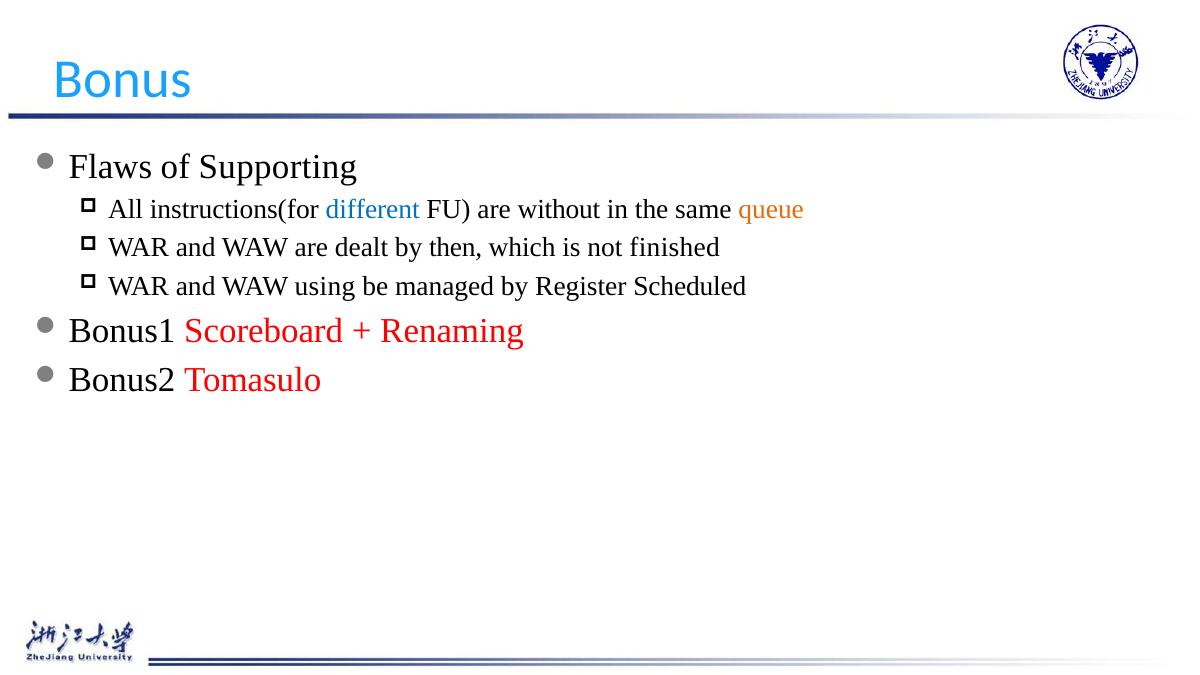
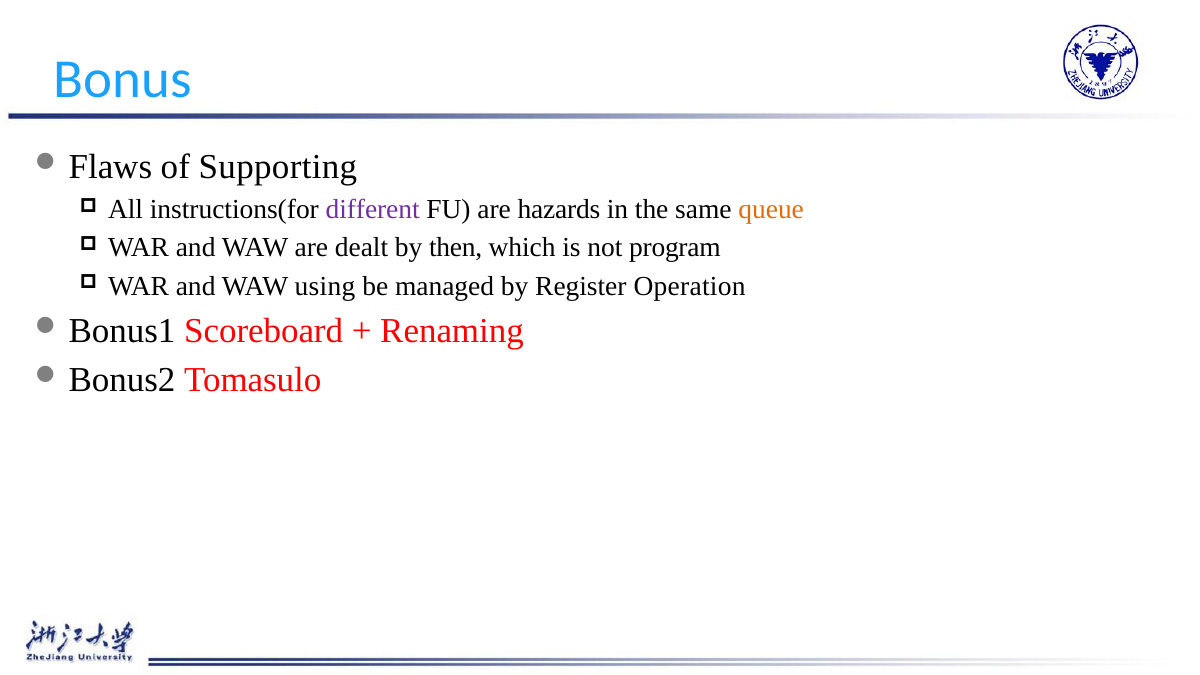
different colour: blue -> purple (373, 209)
without: without -> hazards (559, 209)
finished: finished -> program (675, 248)
Scheduled: Scheduled -> Operation (690, 286)
